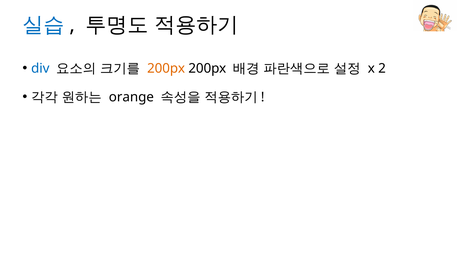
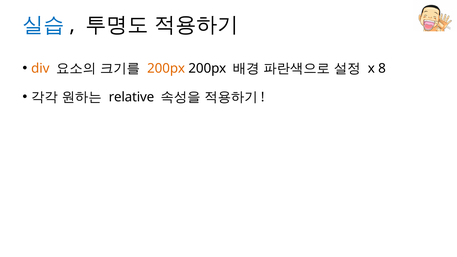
div colour: blue -> orange (40, 68)
2: 2 -> 8 (382, 68)
orange: orange -> relative (131, 97)
